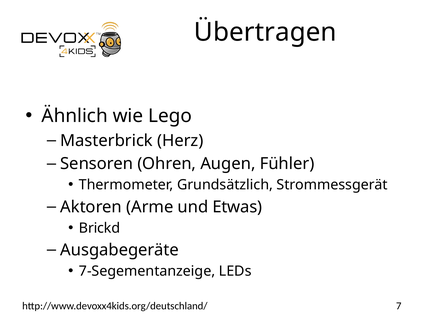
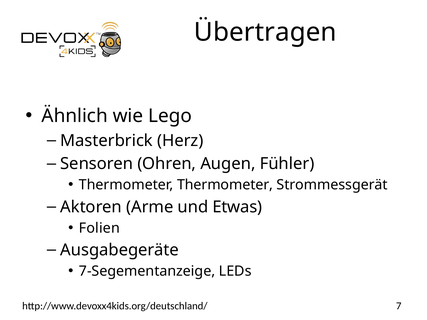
Thermometer Grundsätzlich: Grundsätzlich -> Thermometer (225, 185)
Brickd: Brickd -> Folien (99, 228)
